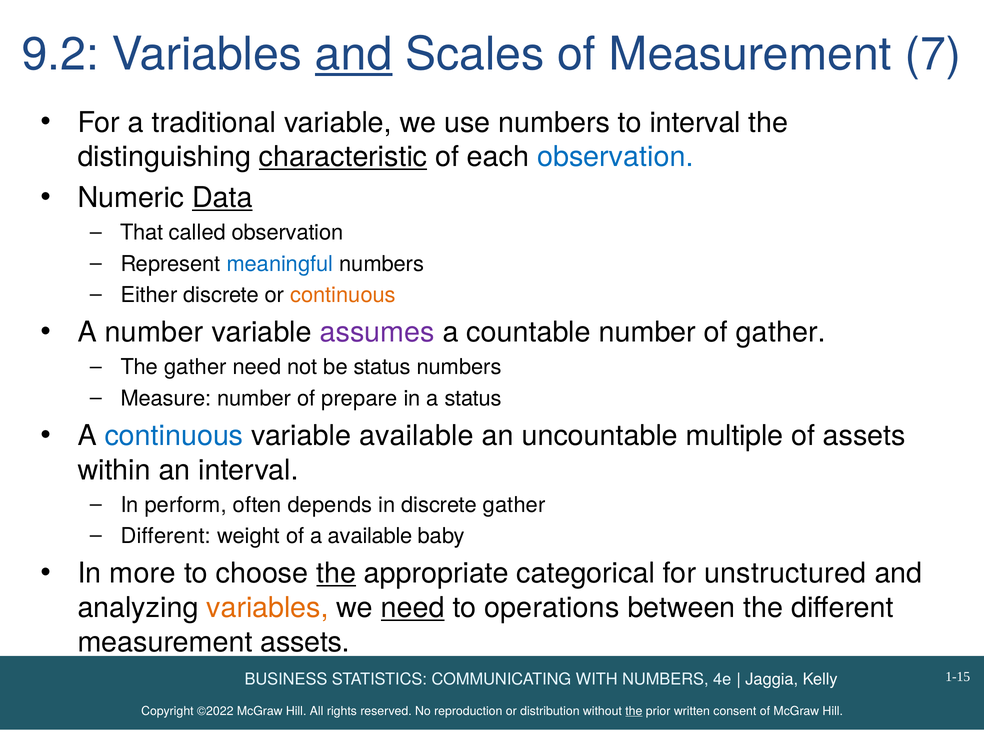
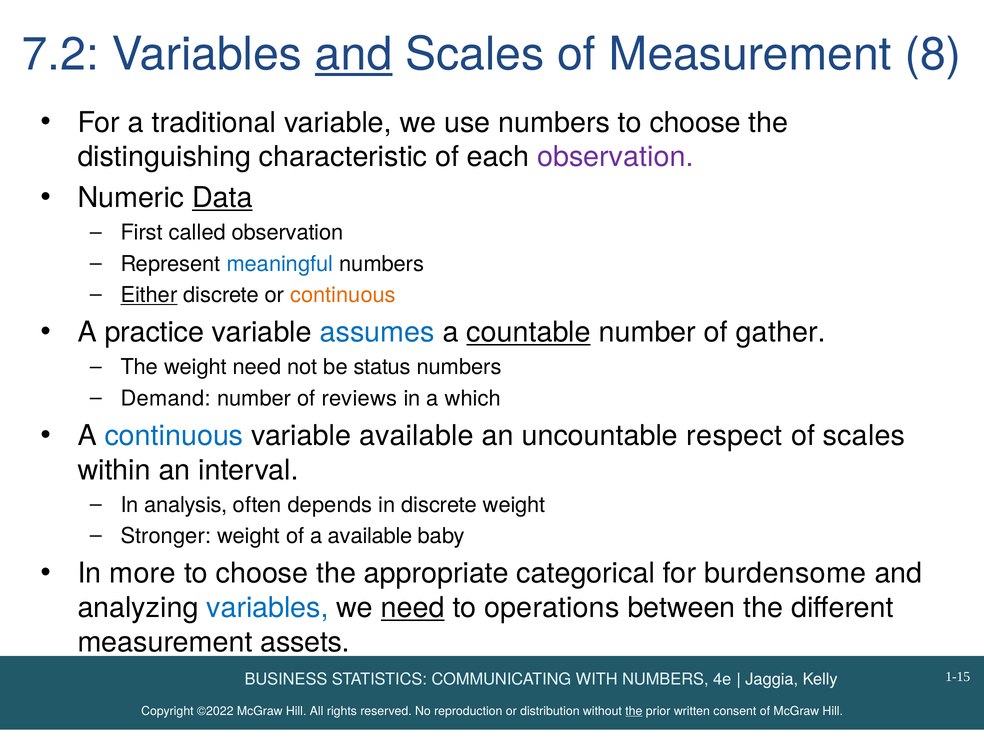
9.2: 9.2 -> 7.2 (60, 55)
7: 7 -> 8 (933, 55)
numbers to interval: interval -> choose (695, 123)
characteristic underline: present -> none (343, 157)
observation colour: blue -> purple (615, 157)
That: That -> First (142, 233)
Either underline: none -> present (149, 295)
A number: number -> practice (154, 332)
assumes colour: purple -> blue (377, 332)
countable underline: none -> present (529, 332)
The gather: gather -> weight (195, 367)
Measure: Measure -> Demand (166, 398)
prepare: prepare -> reviews (359, 398)
a status: status -> which (473, 398)
multiple: multiple -> respect (734, 436)
of assets: assets -> scales (864, 436)
perform: perform -> analysis (186, 505)
discrete gather: gather -> weight (514, 505)
Different: Different -> Stronger (166, 536)
the underline: present -> none (336, 573)
unstructured: unstructured -> burdensome (785, 573)
variables colour: orange -> blue (267, 608)
